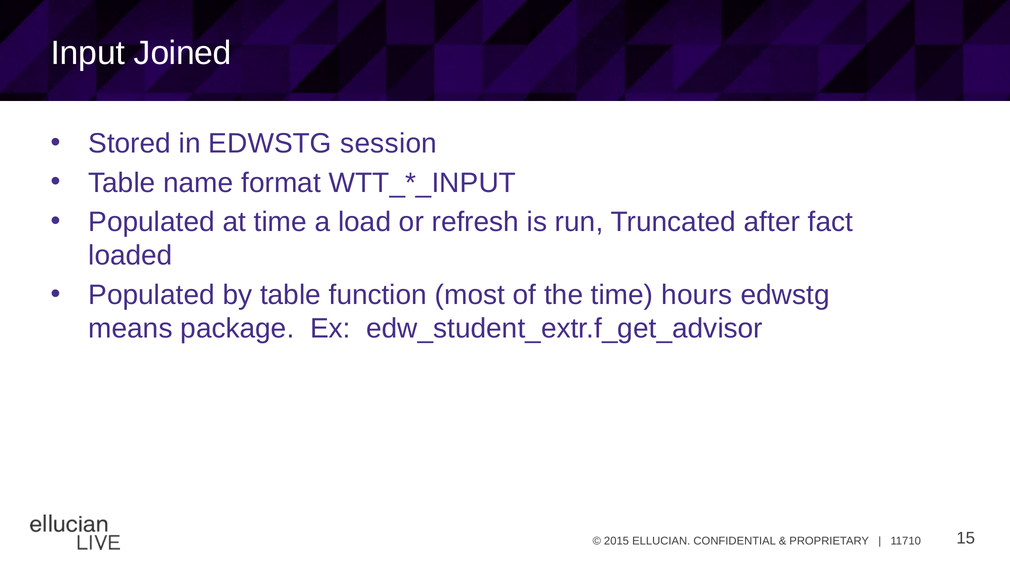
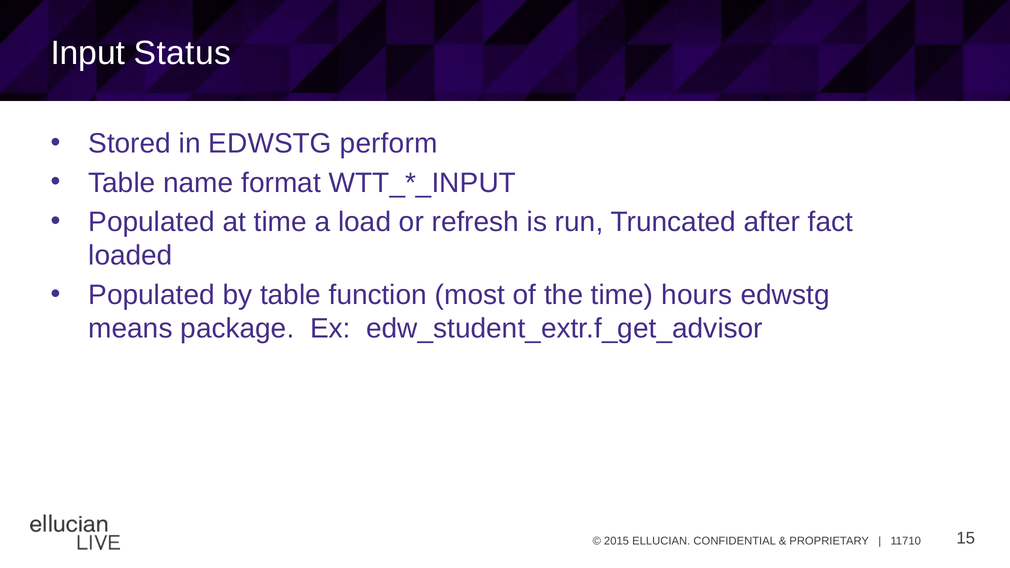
Joined: Joined -> Status (182, 53)
session: session -> perform (389, 144)
